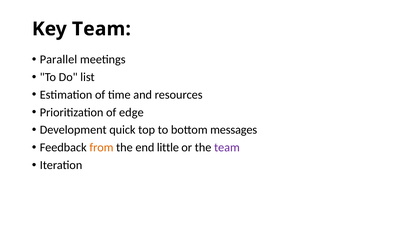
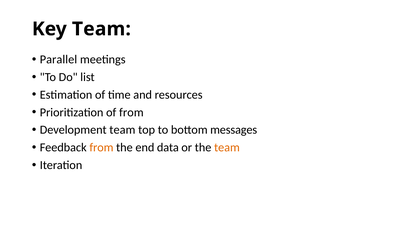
of edge: edge -> from (131, 112)
Development quick: quick -> team (122, 130)
little: little -> data (168, 147)
team colour: purple -> orange (227, 147)
